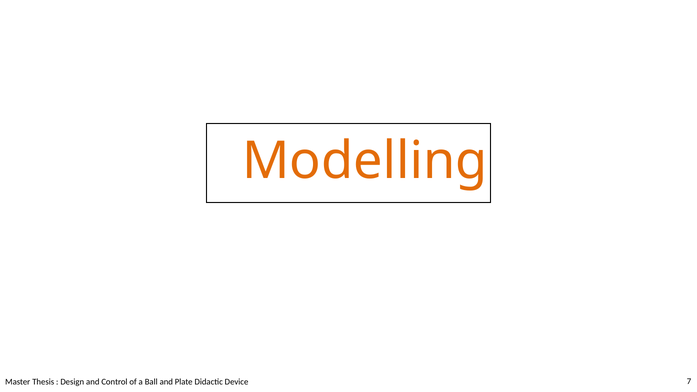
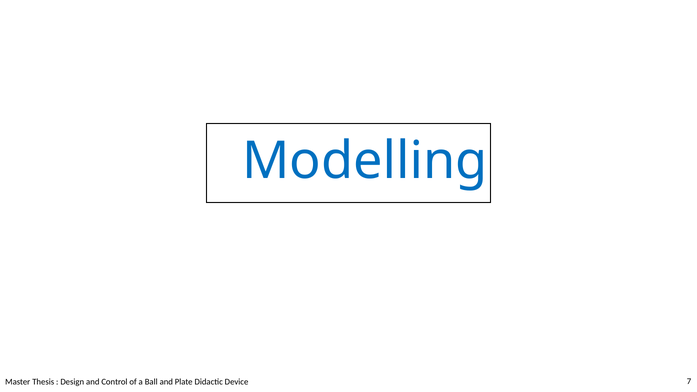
Modelling colour: orange -> blue (365, 161)
